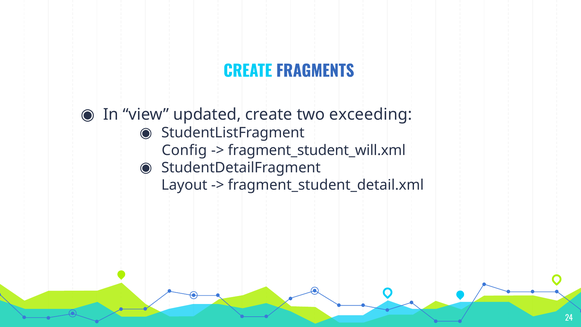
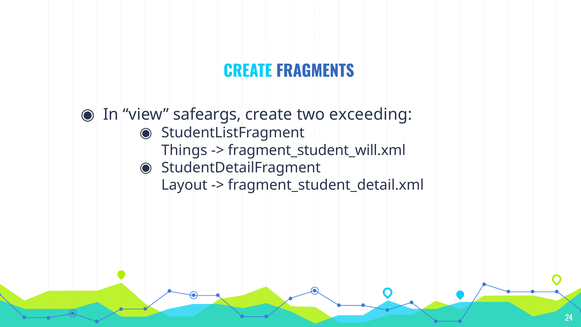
updated: updated -> safeargs (207, 114)
Config: Config -> Things (184, 150)
